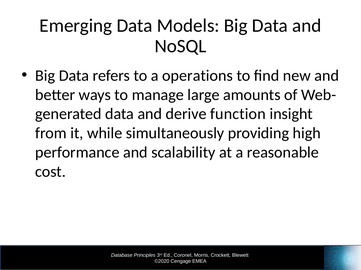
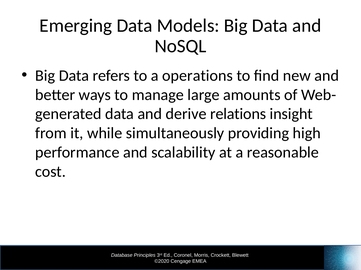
function: function -> relations (238, 114)
